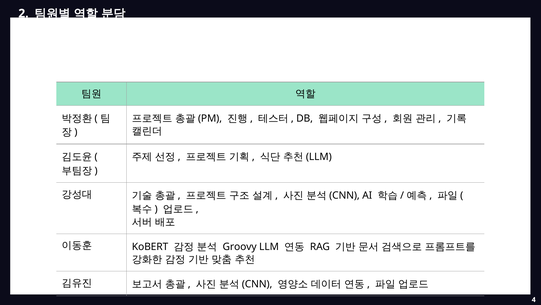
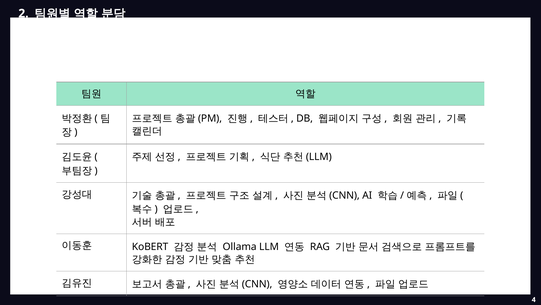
Groovy: Groovy -> Ollama (240, 246)
